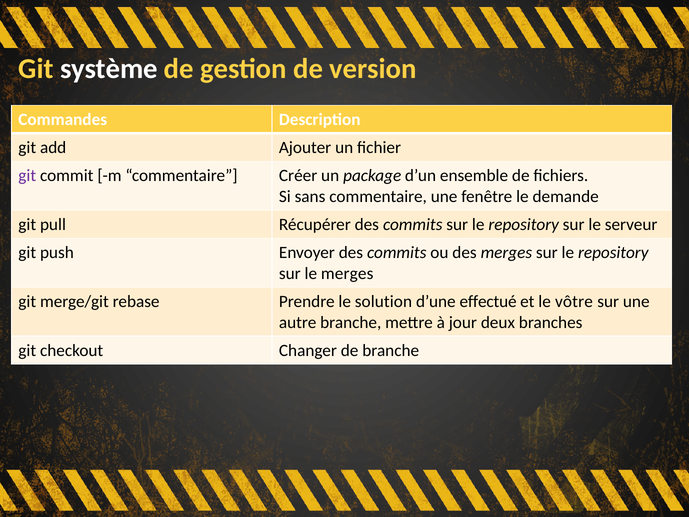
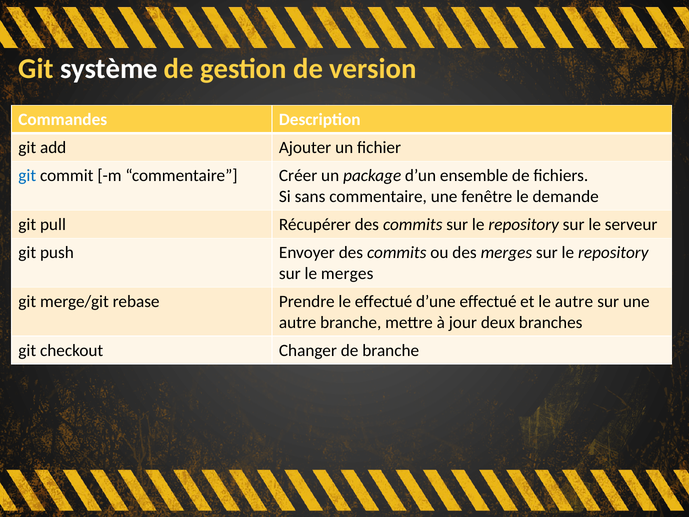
git colour: purple -> blue (27, 175)
le solution: solution -> effectué (384, 301)
le vôtre: vôtre -> autre (574, 301)
